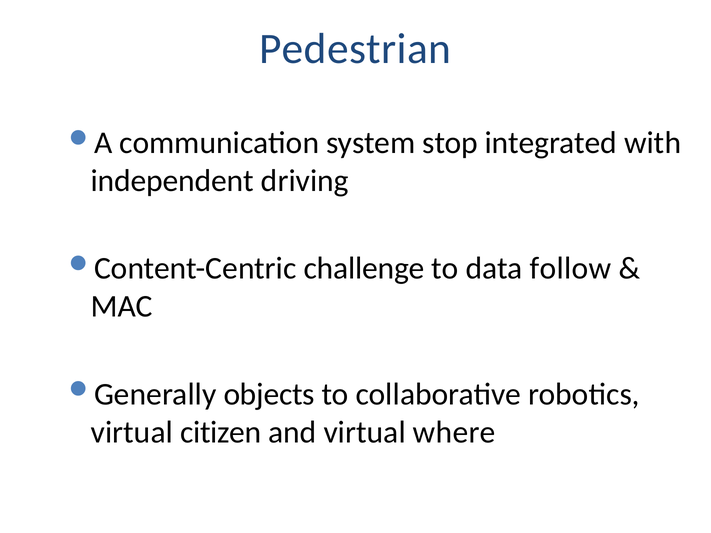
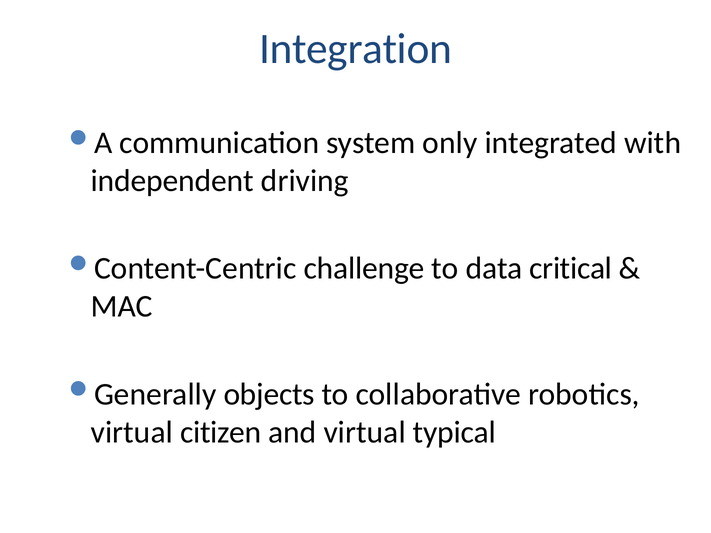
Pedestrian: Pedestrian -> Integration (356, 49)
stop: stop -> only (450, 143)
follow: follow -> critical (571, 269)
where: where -> typical (454, 432)
